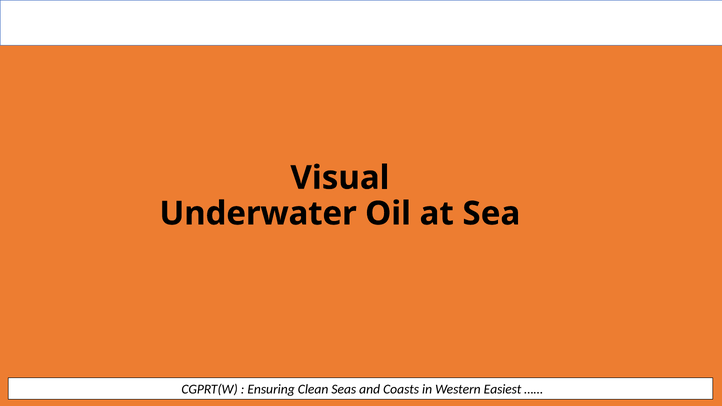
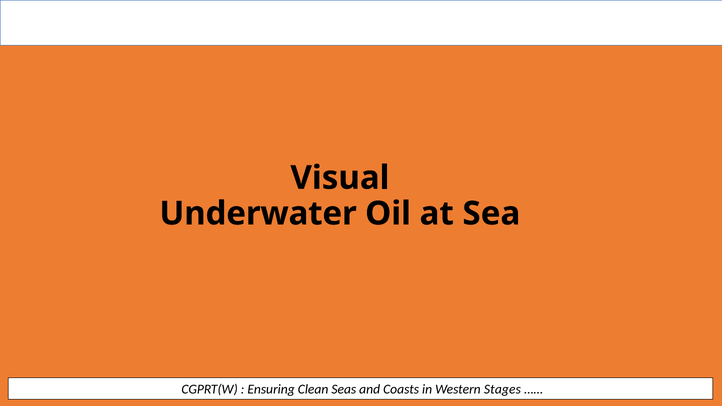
Easiest: Easiest -> Stages (502, 389)
